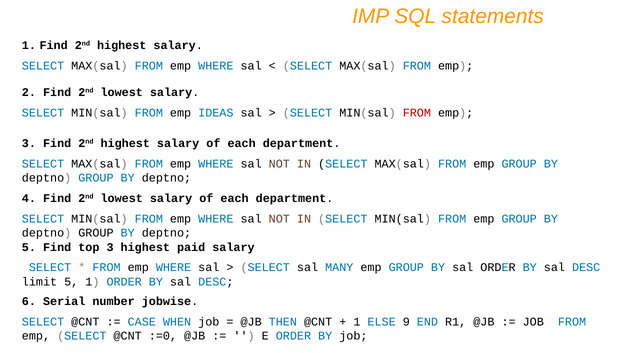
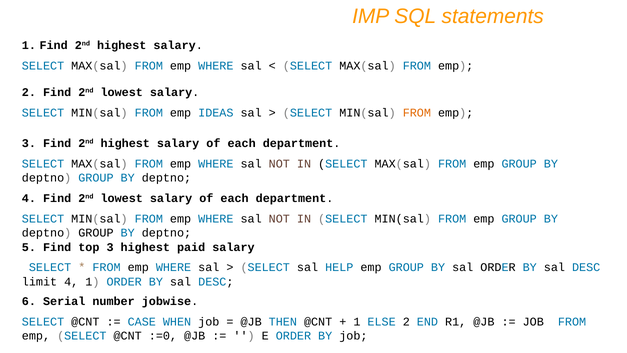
FROM colour: red -> orange (417, 113)
MANY: MANY -> HELP (339, 267)
limit 5: 5 -> 4 (71, 281)
ELSE 9: 9 -> 2 (406, 322)
